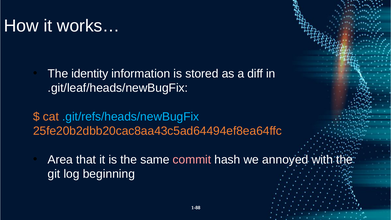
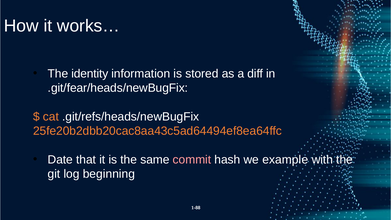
.git/leaf/heads/newBugFix: .git/leaf/heads/newBugFix -> .git/fear/heads/newBugFix (118, 88)
.git/refs/heads/newBugFix colour: light blue -> white (131, 117)
Area: Area -> Date (60, 160)
annoyed: annoyed -> example (285, 160)
